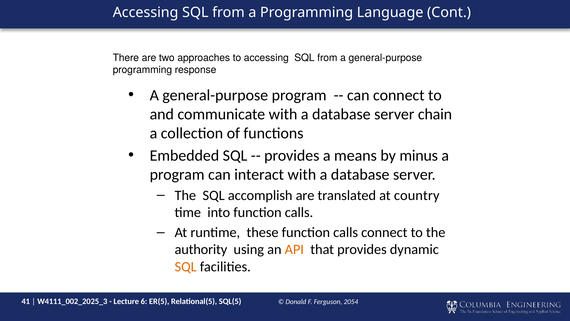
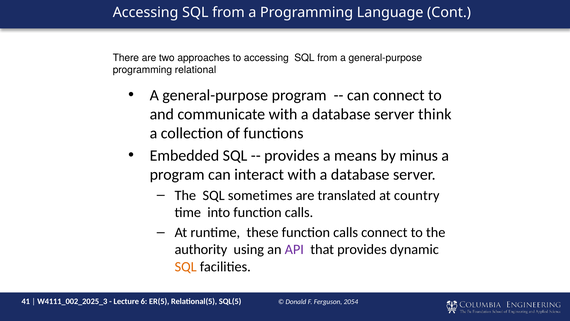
response: response -> relational (196, 70)
chain: chain -> think (435, 114)
accomplish: accomplish -> sometimes (260, 195)
API colour: orange -> purple (294, 249)
